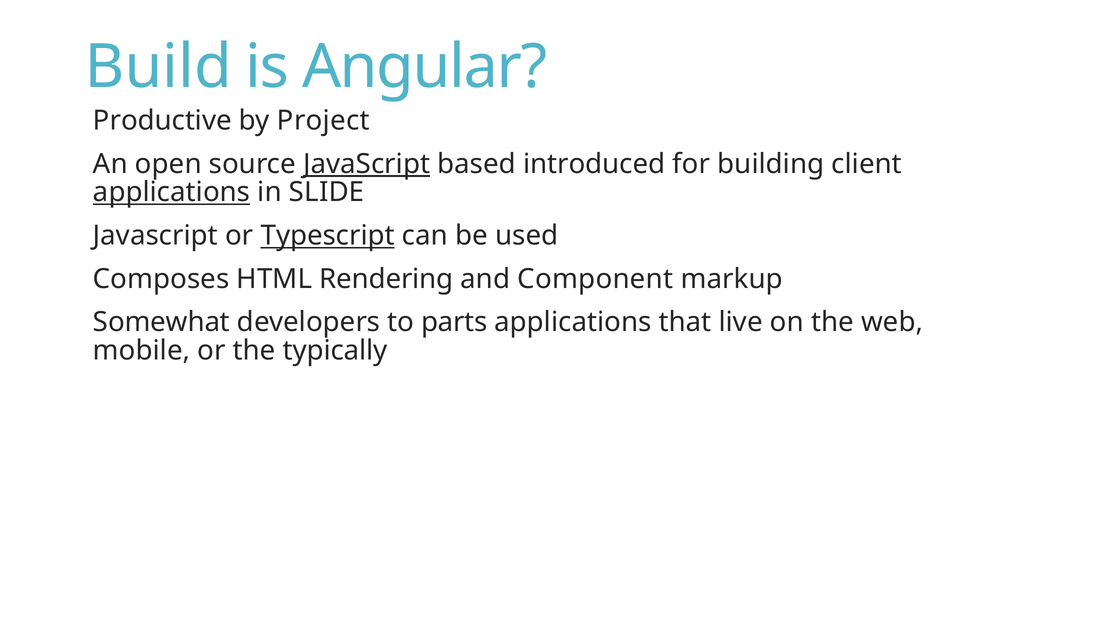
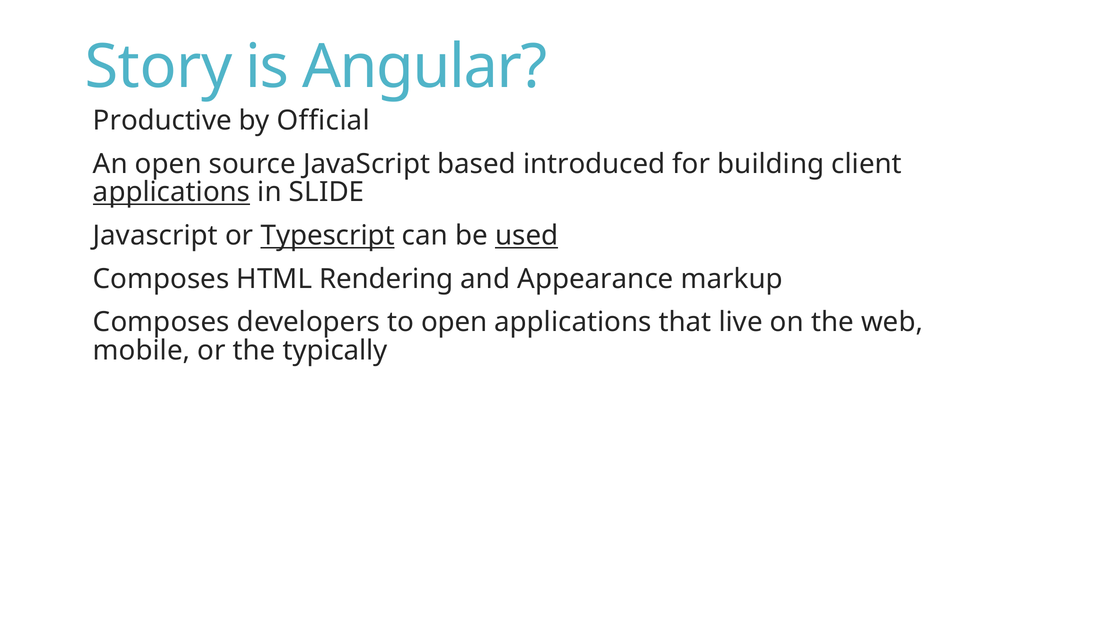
Build: Build -> Story (159, 67)
Project: Project -> Official (323, 121)
JavaScript underline: present -> none (367, 164)
used underline: none -> present (527, 236)
Component: Component -> Appearance (595, 279)
Somewhat: Somewhat -> Composes (161, 323)
to parts: parts -> open (454, 323)
